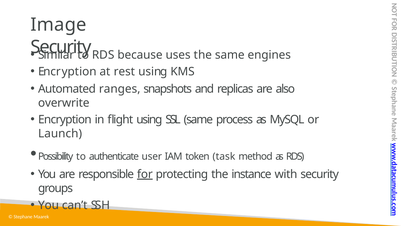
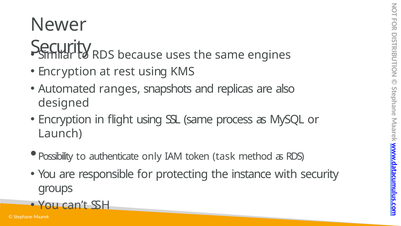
Image: Image -> Newer (59, 25)
overwrite: overwrite -> designed (64, 103)
user: user -> only (152, 156)
for underline: present -> none (145, 174)
